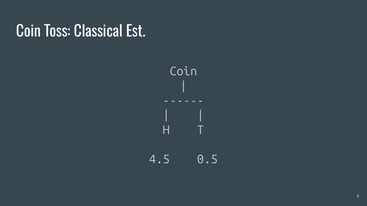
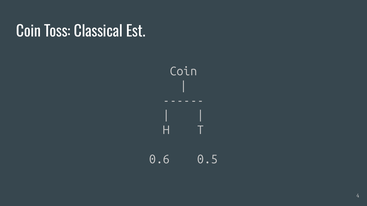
4.5: 4.5 -> 0.6 (160, 160)
